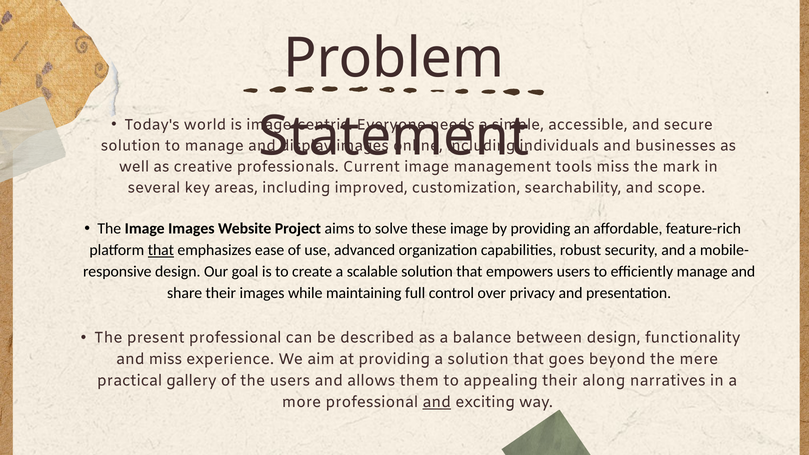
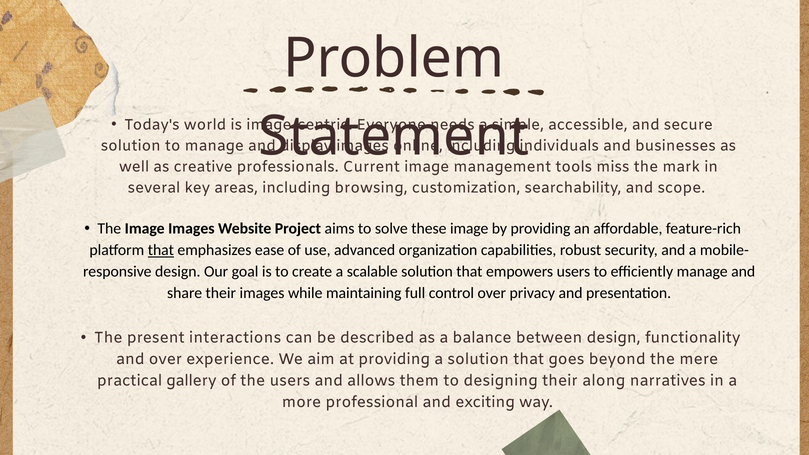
improved: improved -> browsing (371, 188)
present professional: professional -> interactions (235, 338)
and miss: miss -> over (165, 359)
appealing: appealing -> designing (501, 381)
and underline: present -> none (437, 402)
